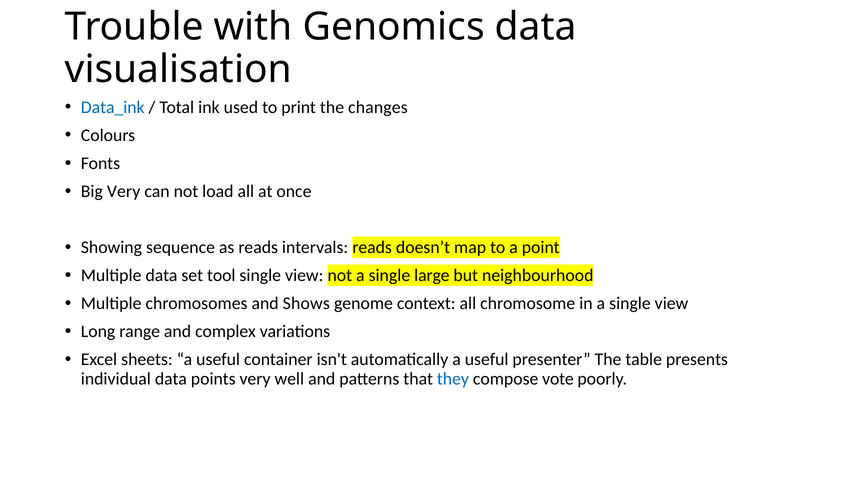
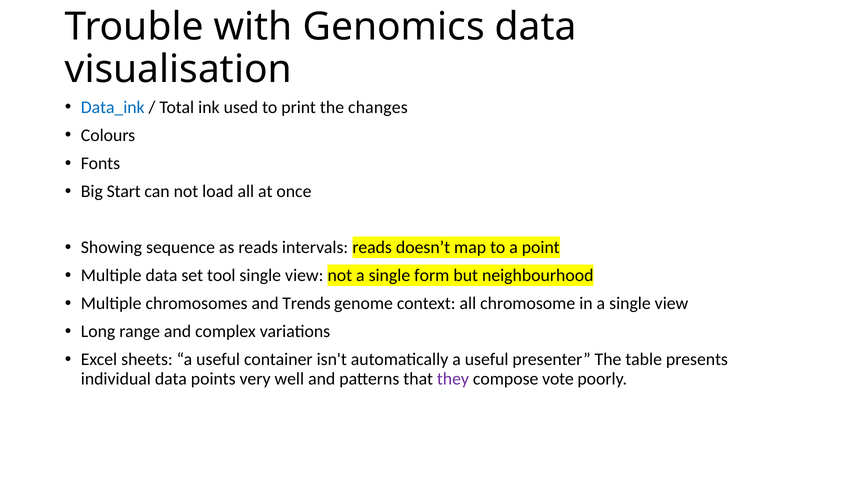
Big Very: Very -> Start (124, 191)
large: large -> form (432, 275)
Shows: Shows -> Trends (306, 303)
they colour: blue -> purple (453, 379)
